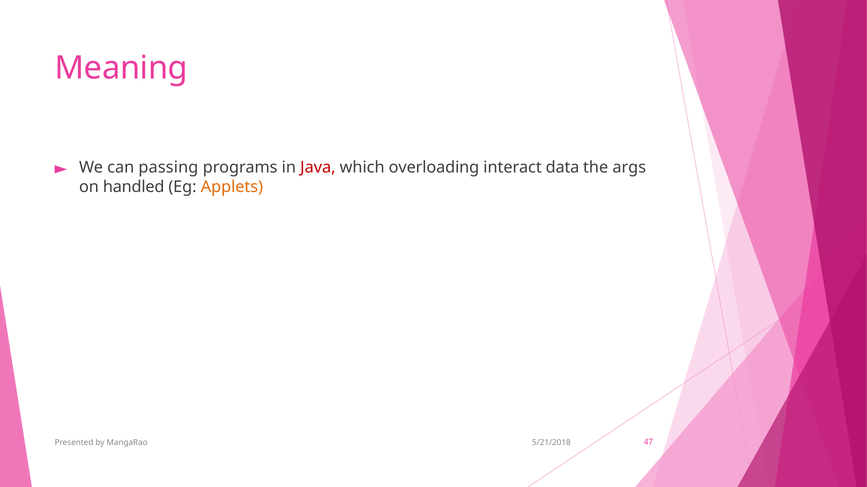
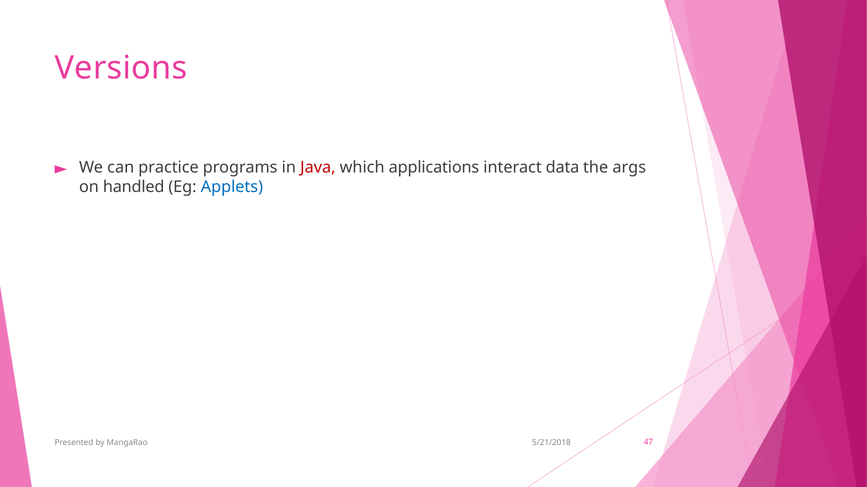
Meaning: Meaning -> Versions (121, 68)
passing: passing -> practice (169, 168)
overloading: overloading -> applications (434, 168)
Applets colour: orange -> blue (232, 187)
